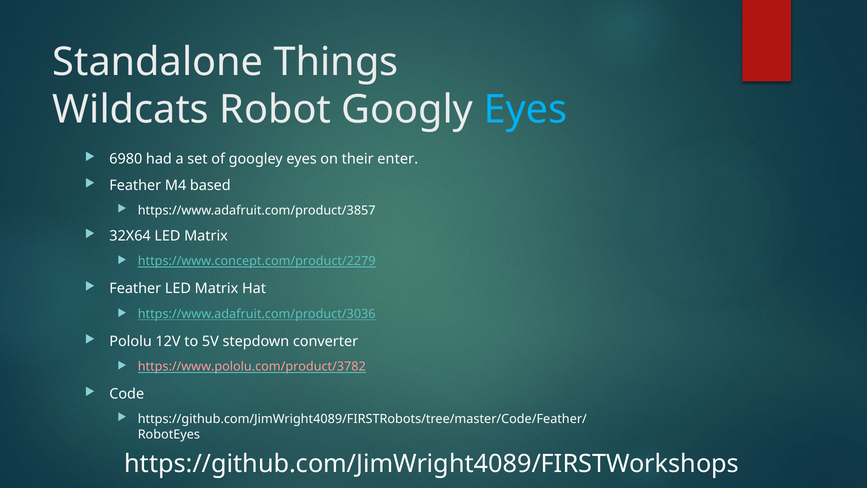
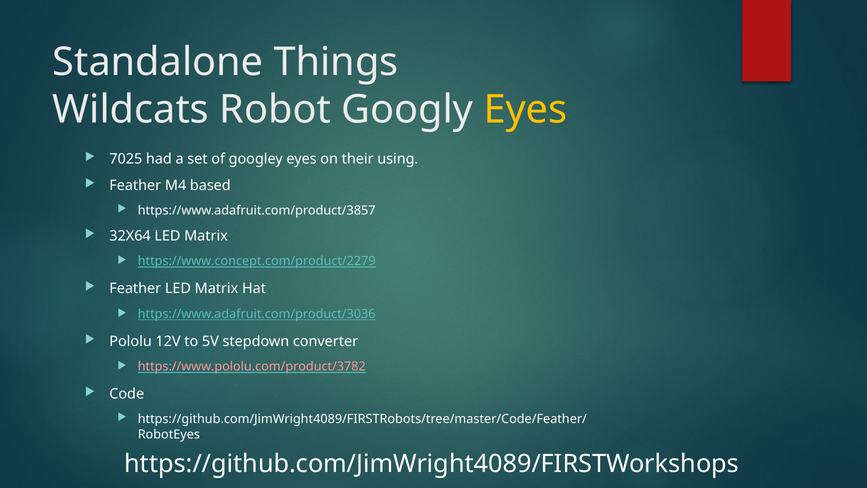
Eyes colour: light blue -> yellow (525, 110)
6980: 6980 -> 7025 (126, 159)
enter: enter -> using (398, 159)
